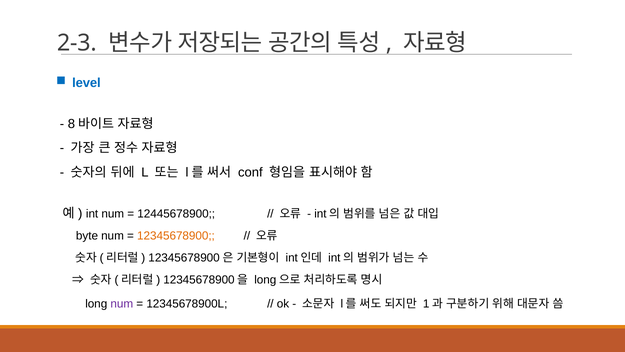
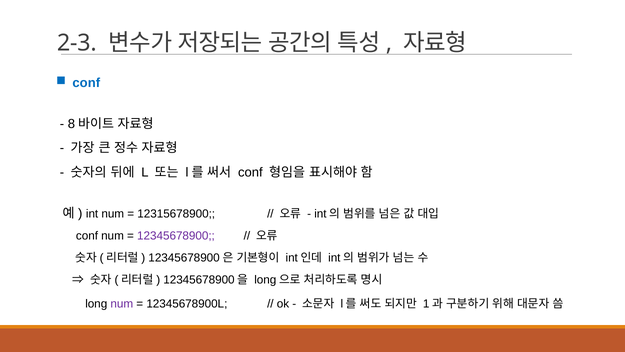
level: level -> conf (86, 83)
12445678900: 12445678900 -> 12315678900 (176, 213)
byte: byte -> conf (87, 236)
12345678900 colour: orange -> purple (176, 236)
